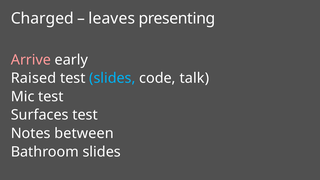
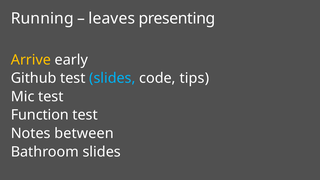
Charged: Charged -> Running (42, 18)
Arrive colour: pink -> yellow (31, 60)
Raised: Raised -> Github (34, 78)
talk: talk -> tips (194, 78)
Surfaces: Surfaces -> Function (40, 115)
